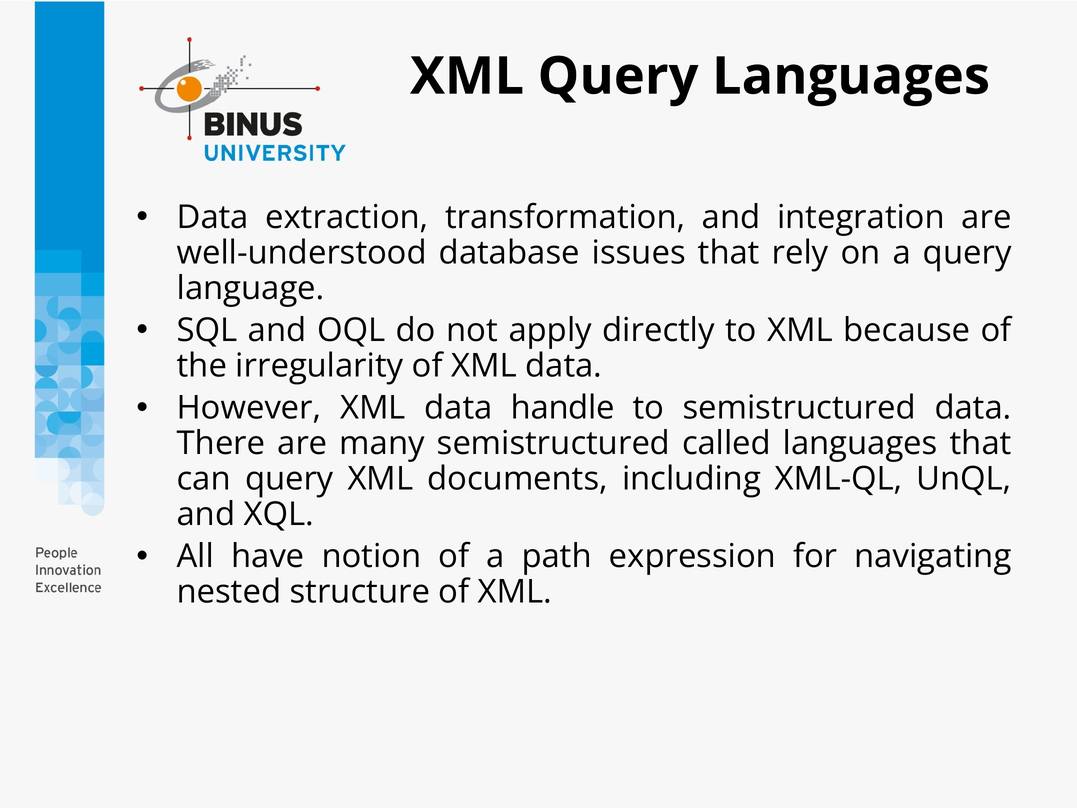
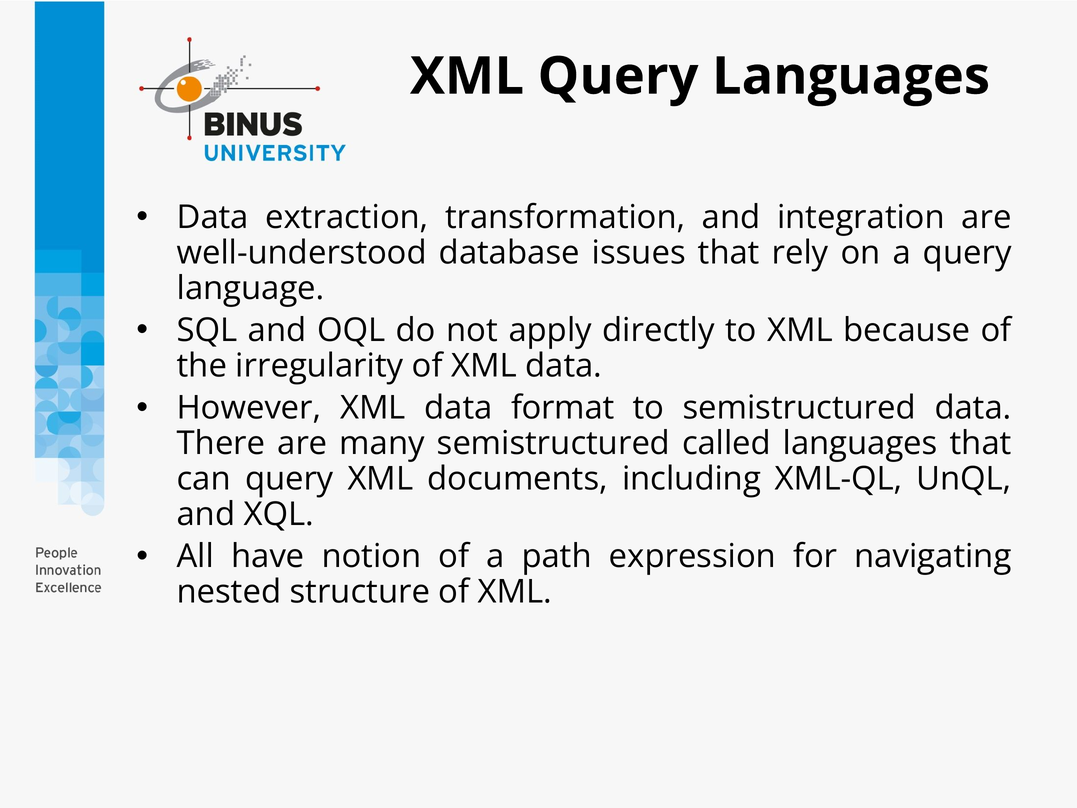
handle: handle -> format (563, 408)
